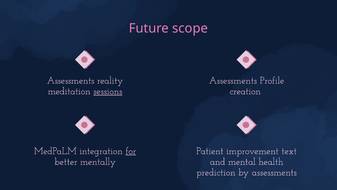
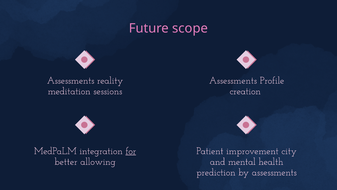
sessions underline: present -> none (108, 91)
text: text -> city (289, 151)
mentally: mentally -> allowing (98, 161)
